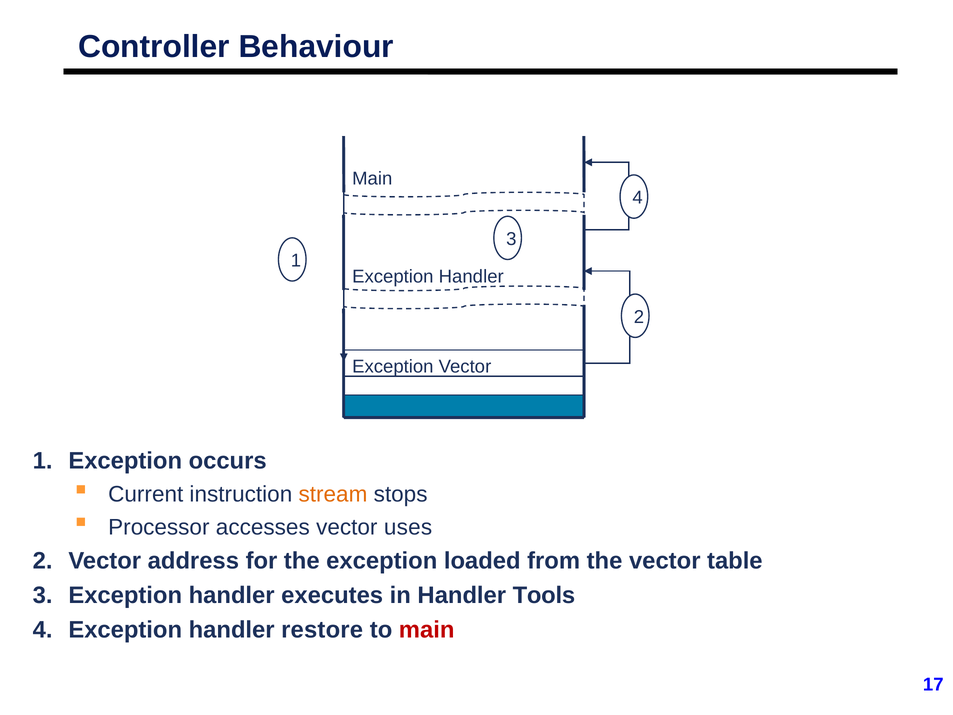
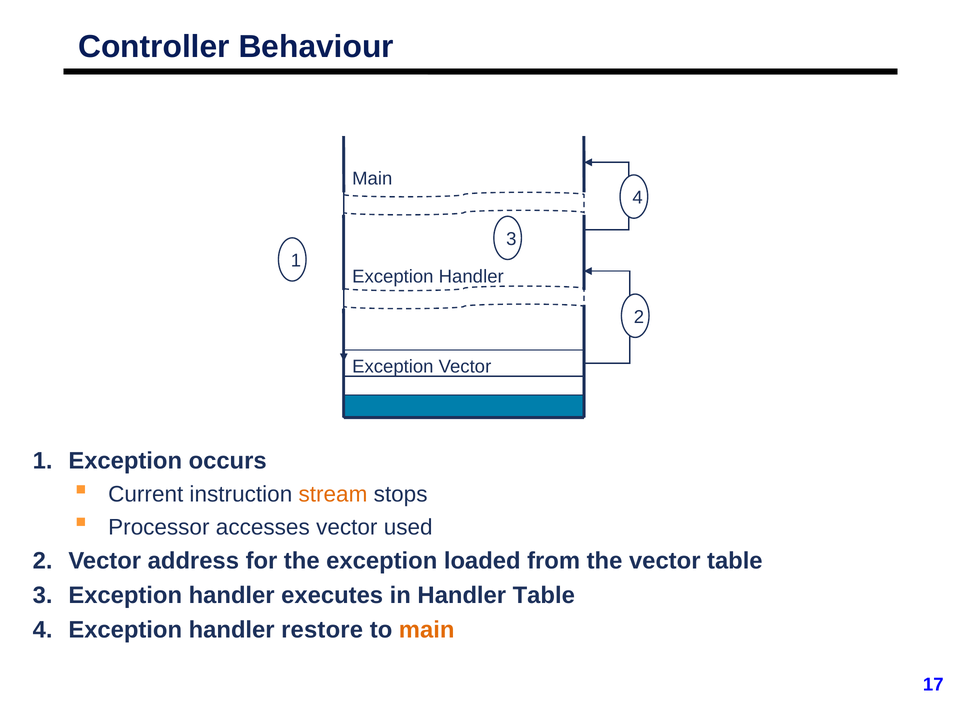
uses: uses -> used (408, 527)
Handler Tools: Tools -> Table (544, 595)
main colour: red -> orange (427, 630)
